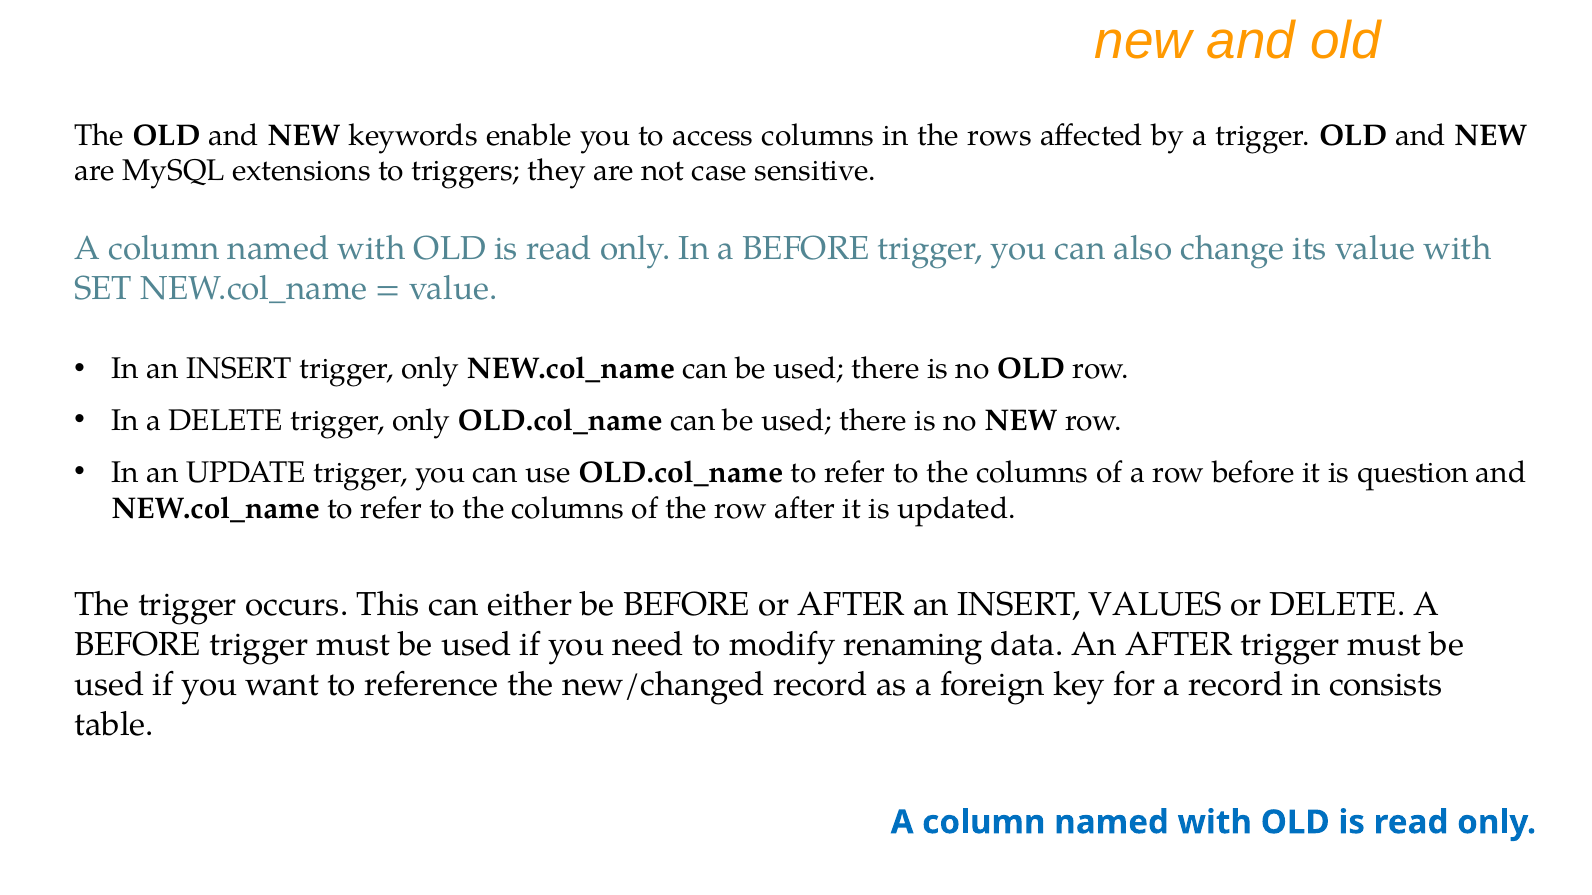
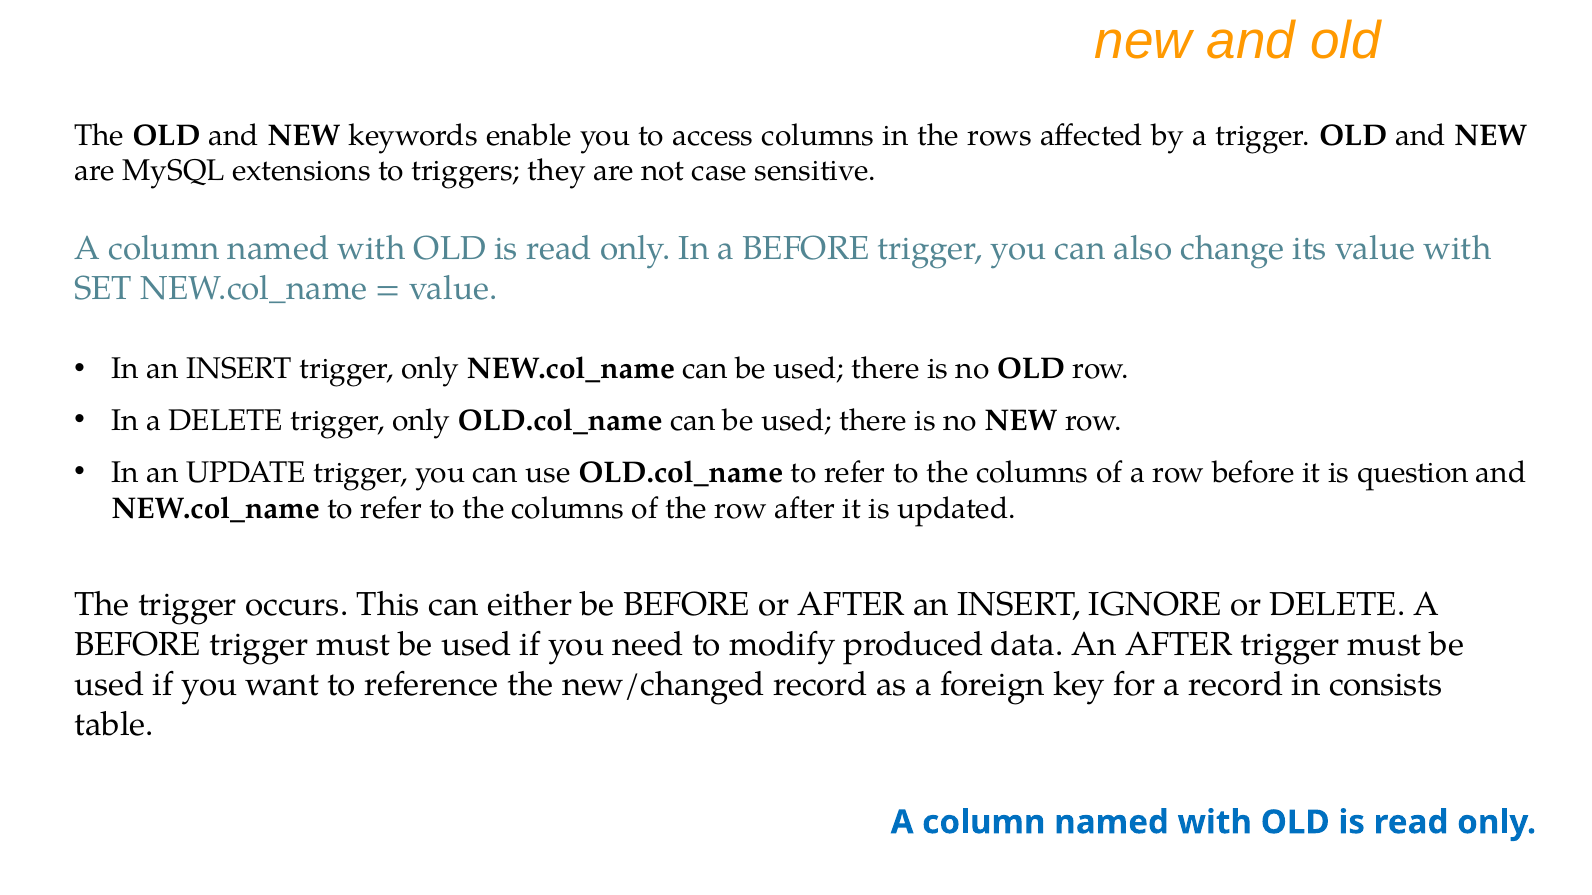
VALUES: VALUES -> IGNORE (1155, 605)
renaming: renaming -> produced (914, 645)
